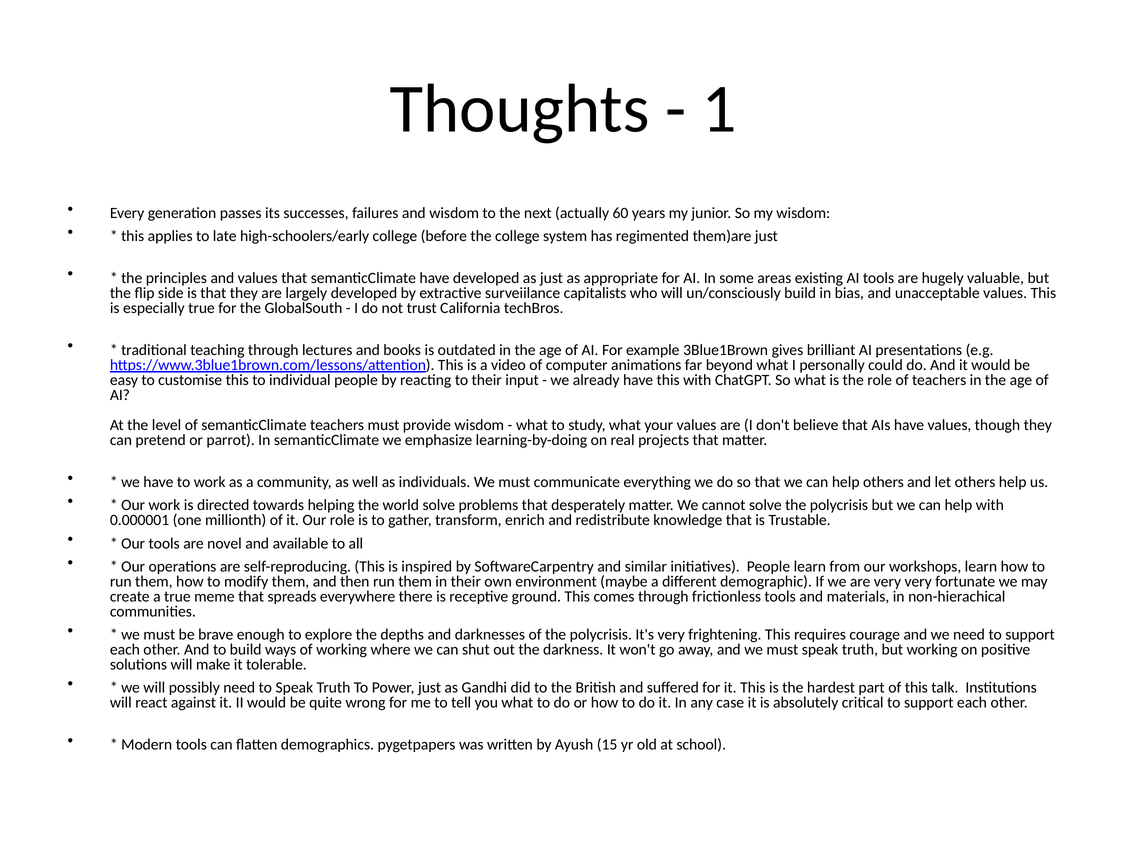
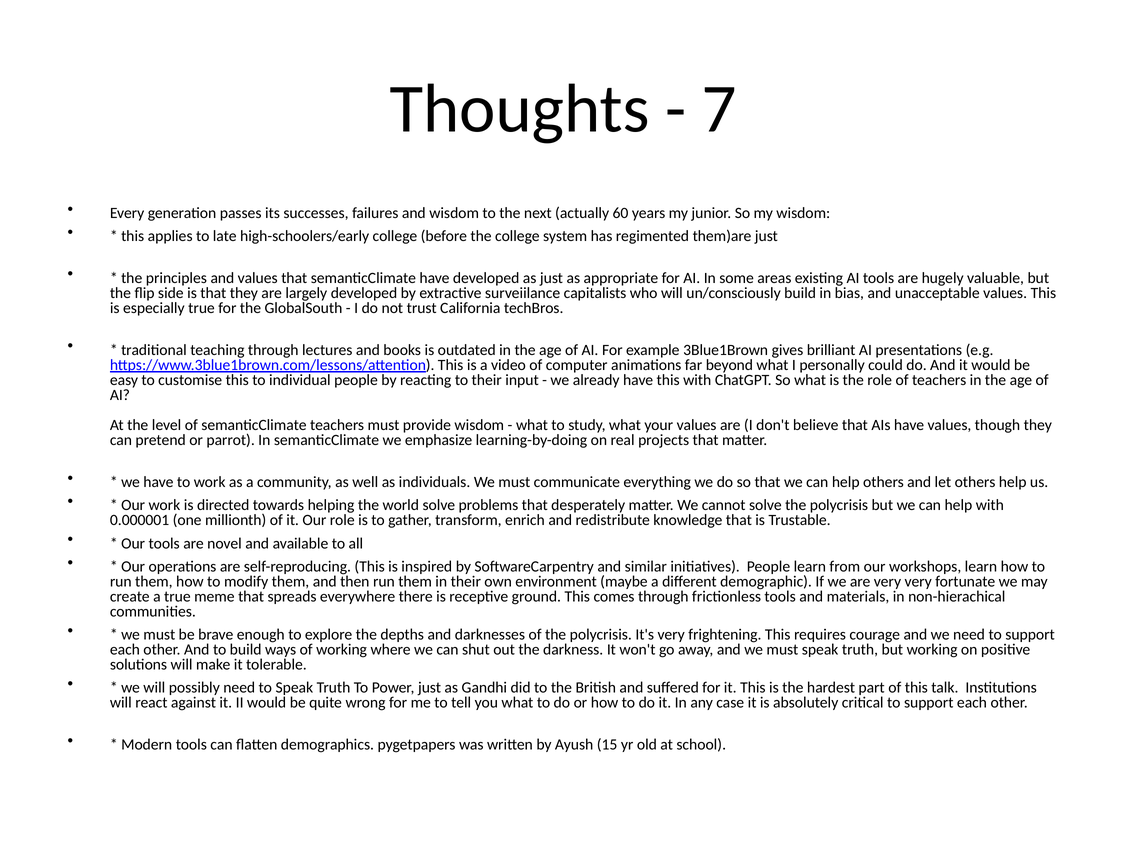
1: 1 -> 7 (719, 109)
